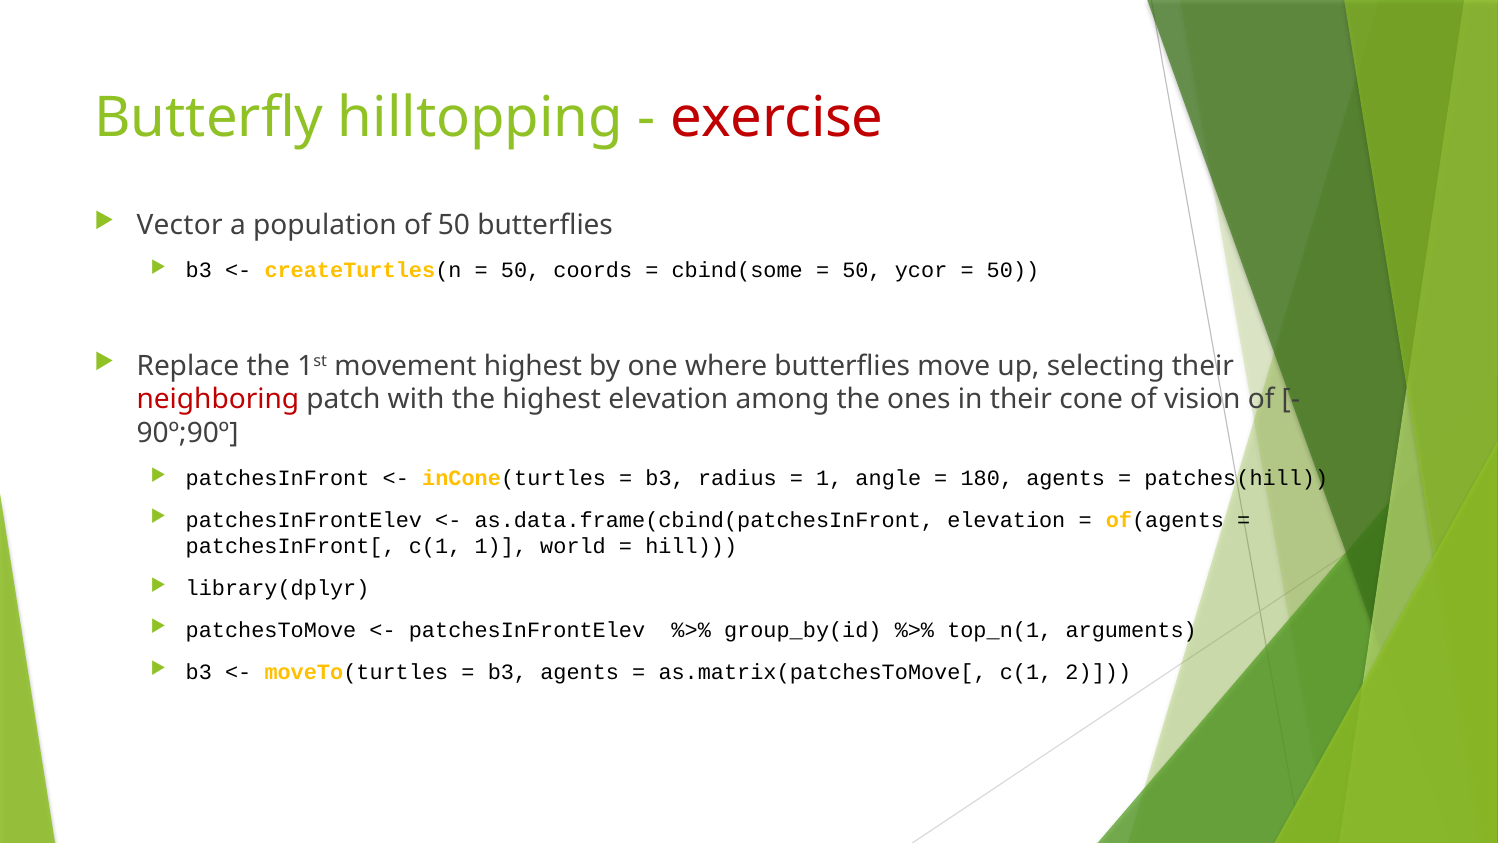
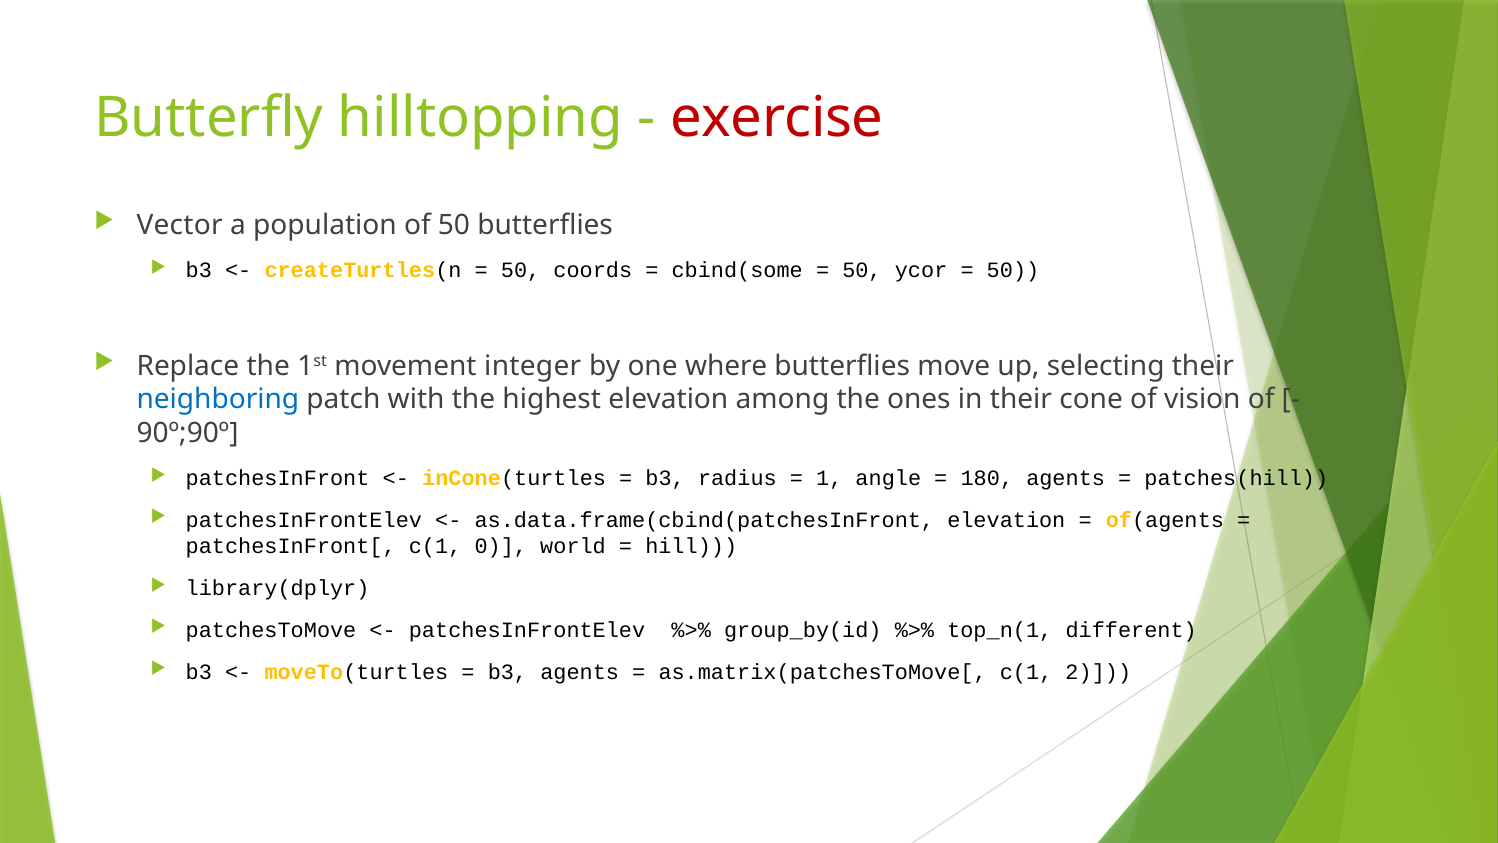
movement highest: highest -> integer (533, 366)
neighboring colour: red -> blue (218, 400)
c(1 1: 1 -> 0 (501, 546)
arguments: arguments -> different (1131, 630)
